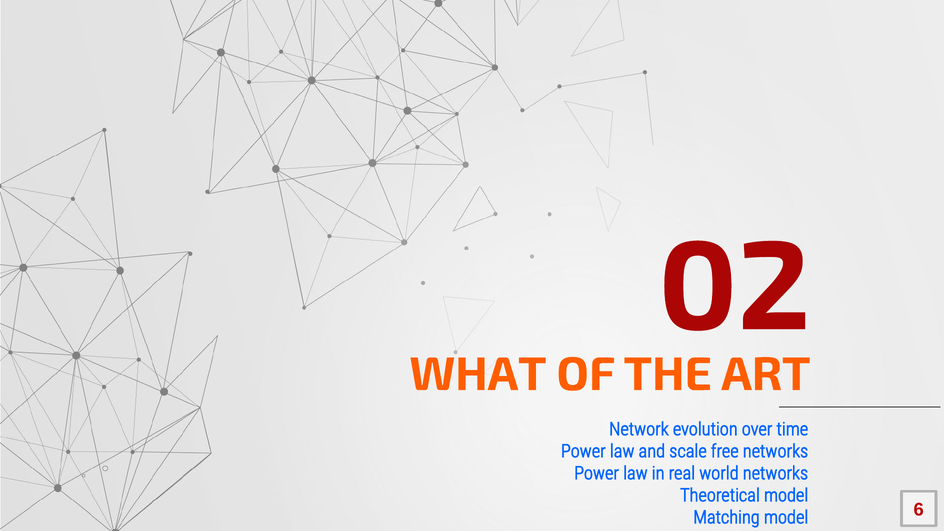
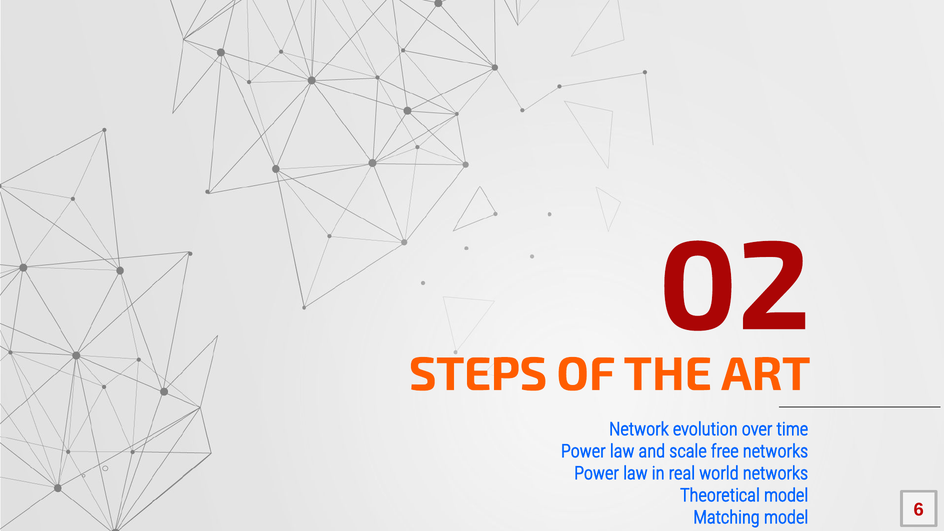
WHAT: WHAT -> STEPS (478, 375)
